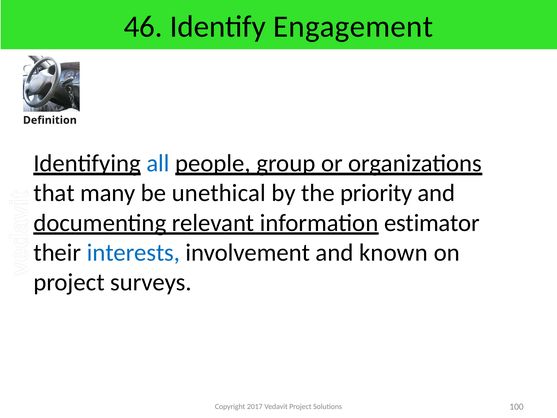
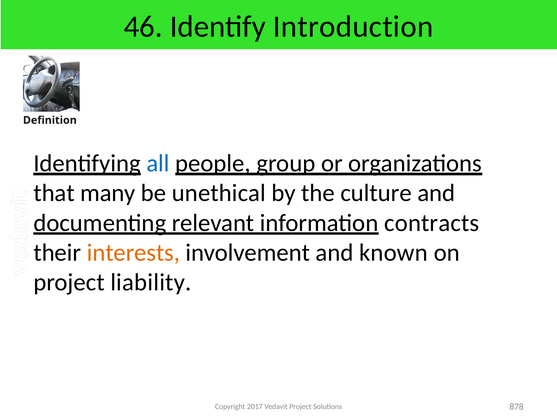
Engagement: Engagement -> Introduction (353, 27)
priority: priority -> culture (376, 193)
estimator: estimator -> contracts (432, 223)
interests colour: blue -> orange (133, 252)
surveys: surveys -> liability (151, 282)
100: 100 -> 878 (517, 406)
